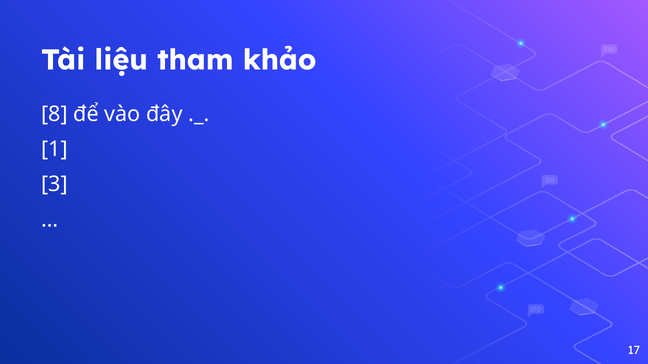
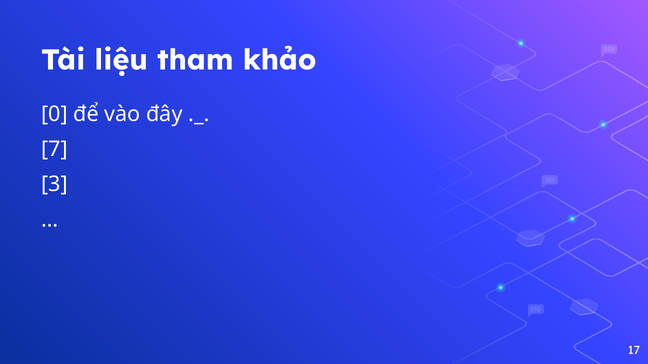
8: 8 -> 0 (54, 114)
1: 1 -> 7 (54, 149)
